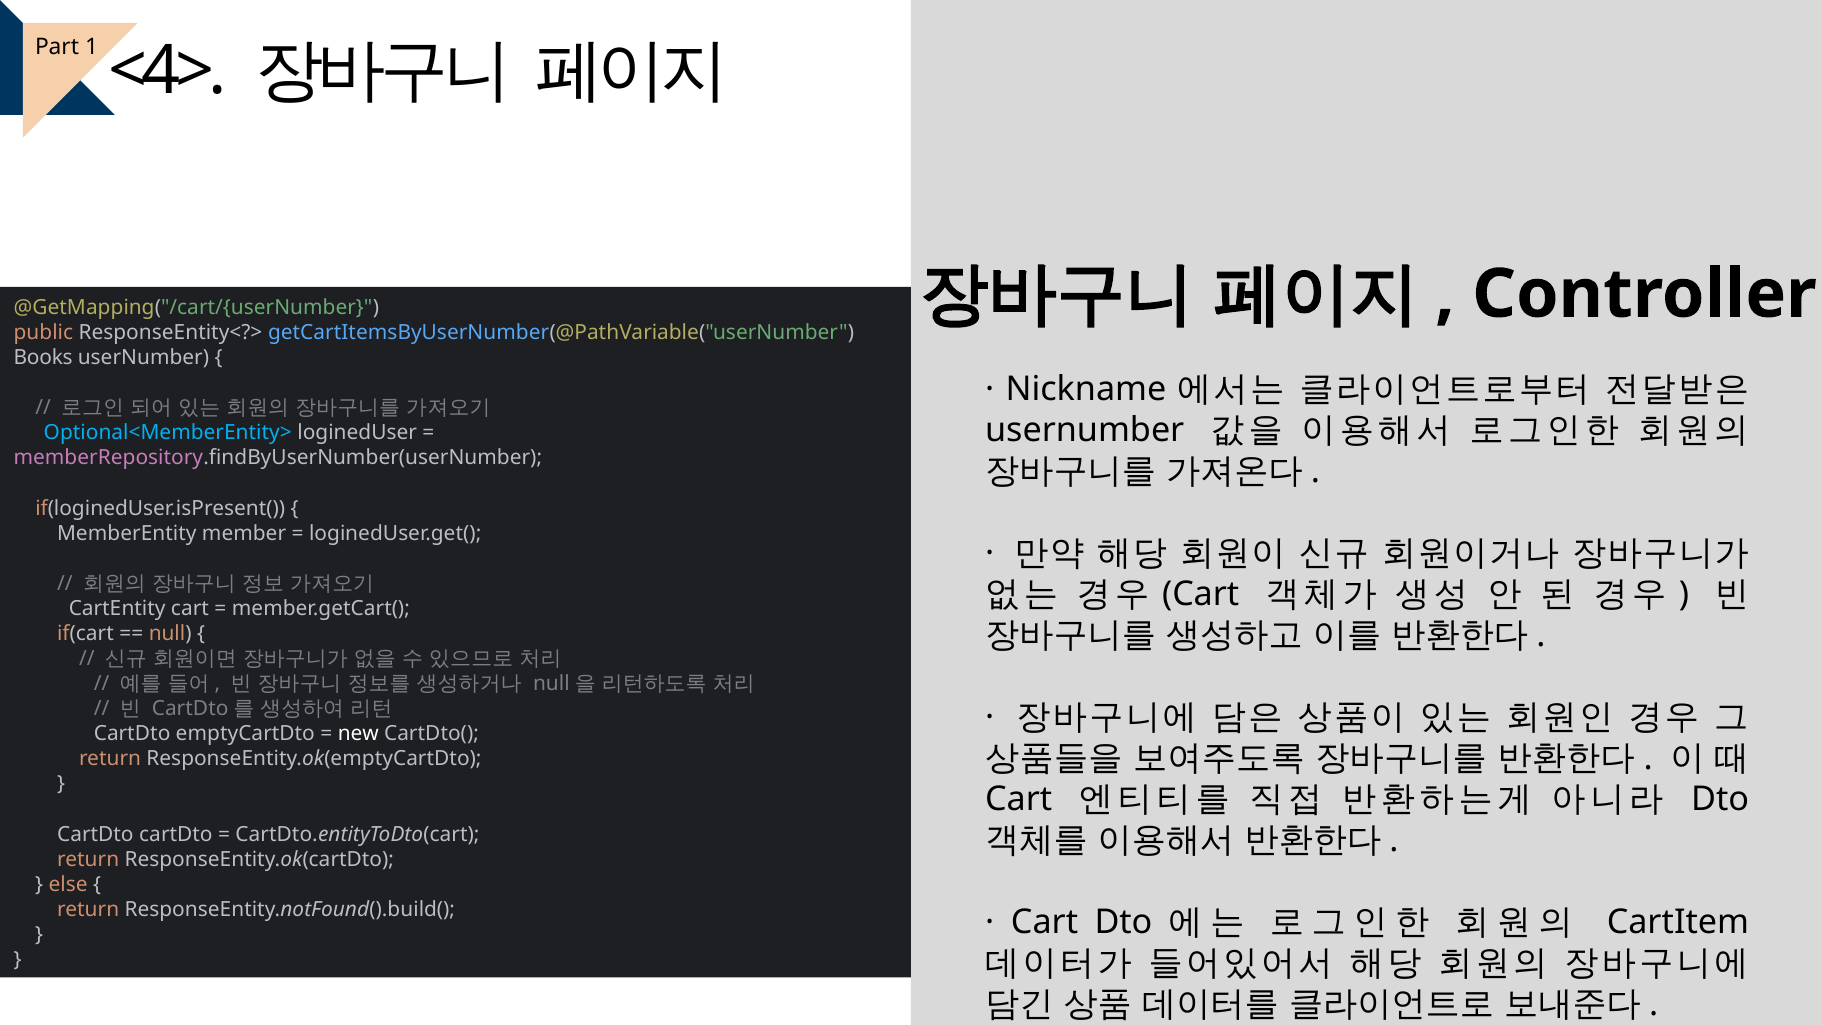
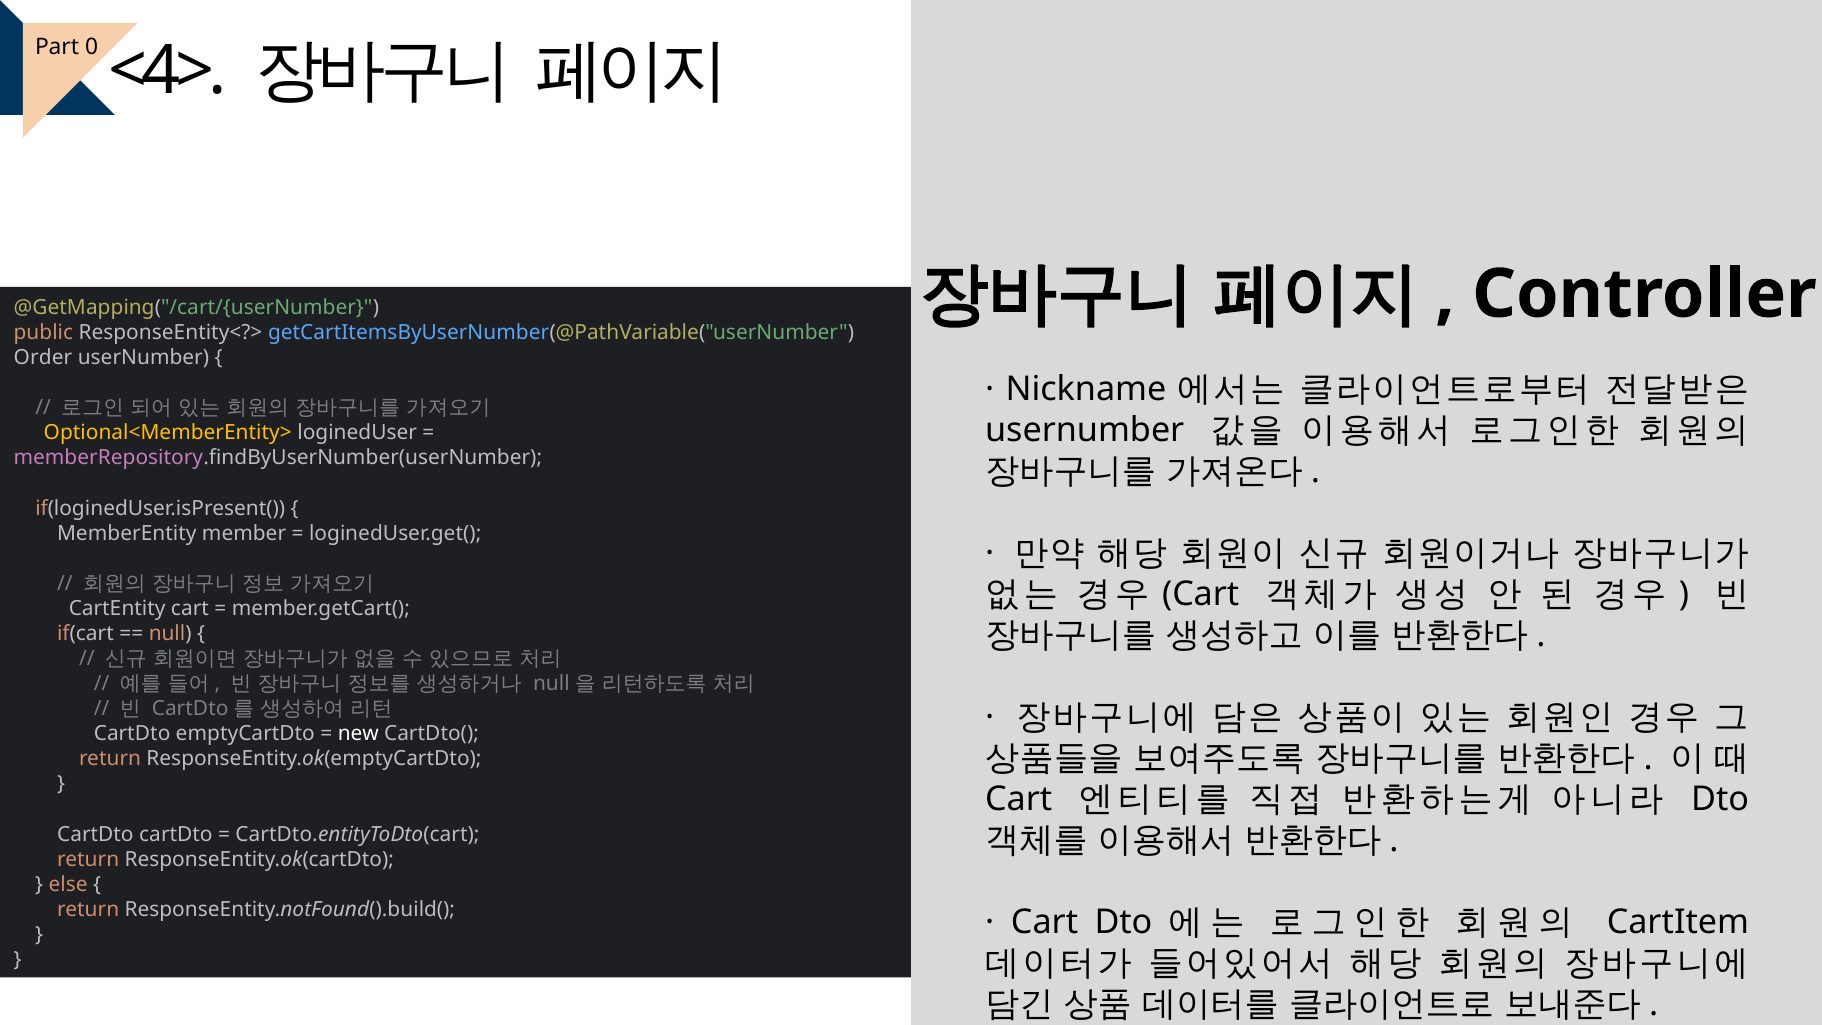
1: 1 -> 0 (92, 47)
Books: Books -> Order (43, 358)
Optional<MemberEntity> colour: light blue -> yellow (168, 433)
